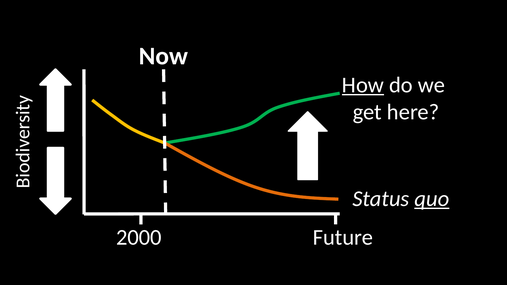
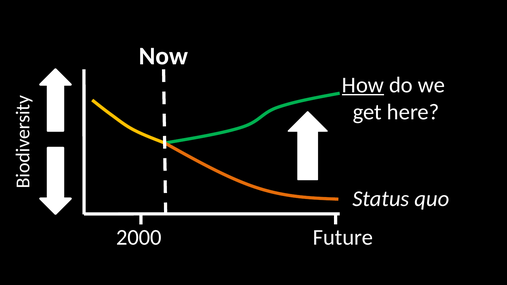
quo underline: present -> none (432, 199)
